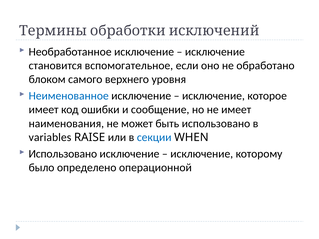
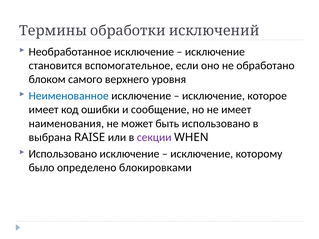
variables: variables -> выбрана (50, 137)
секции colour: blue -> purple (154, 137)
операционной: операционной -> блокировками (155, 168)
